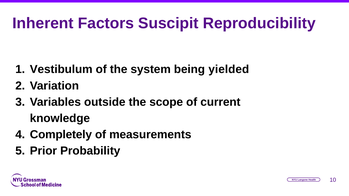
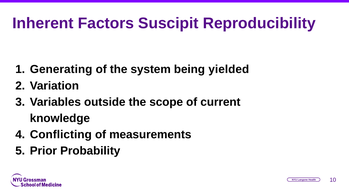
Vestibulum: Vestibulum -> Generating (61, 69)
Completely: Completely -> Conflicting (61, 135)
